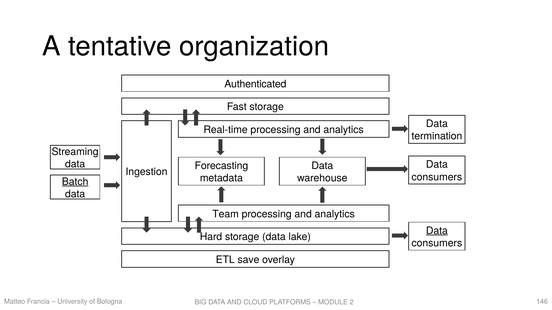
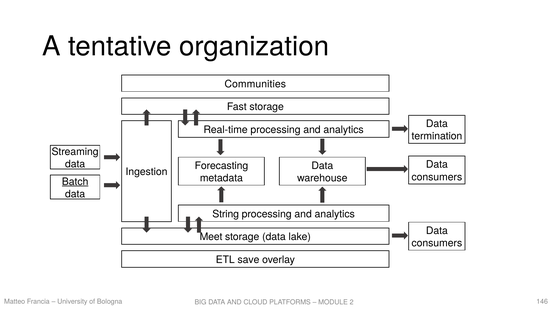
Authenticated: Authenticated -> Communities (255, 84)
Team: Team -> String (226, 214)
Data underline: present -> none (437, 231)
Hard: Hard -> Meet (211, 237)
